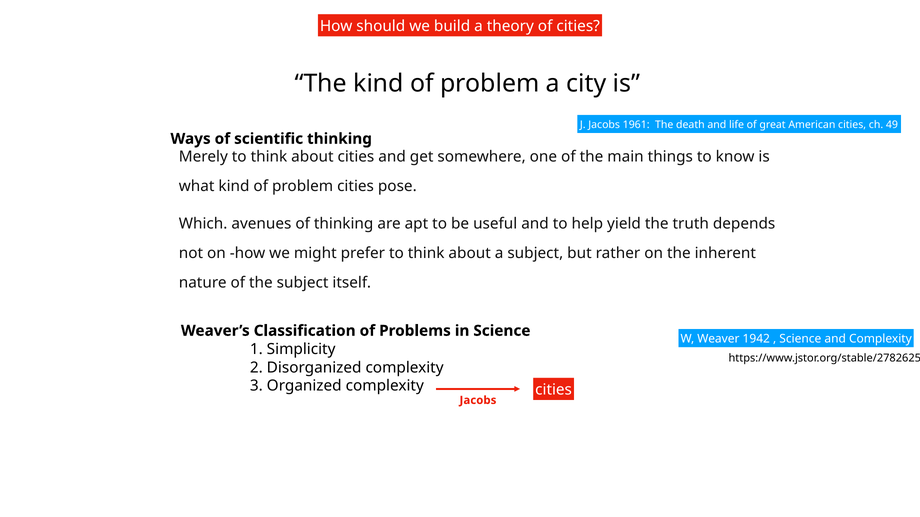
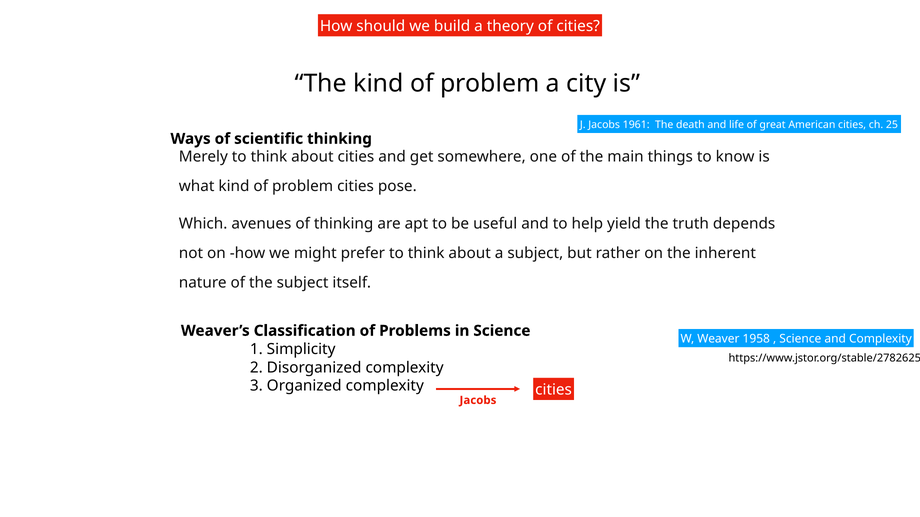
49: 49 -> 25 (892, 125)
1942: 1942 -> 1958 (756, 339)
